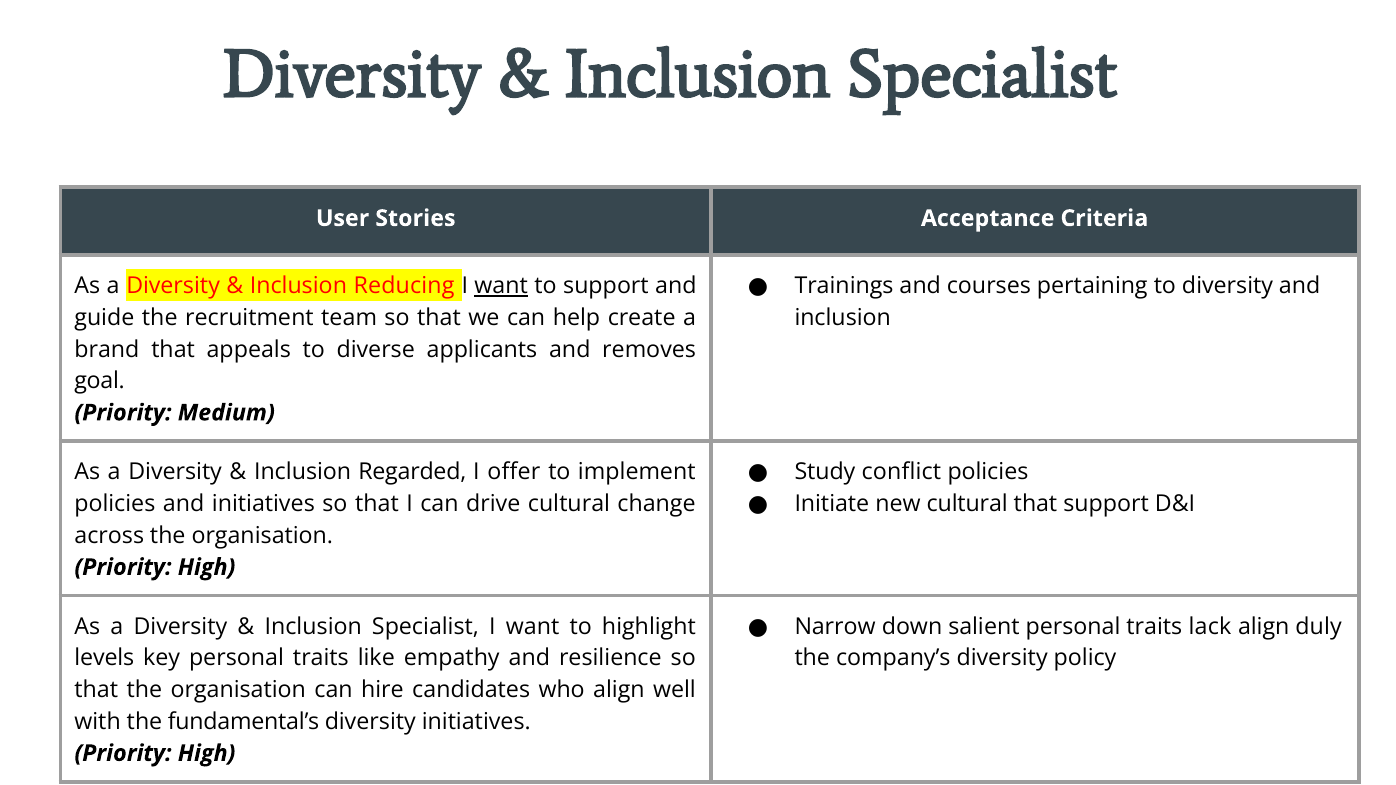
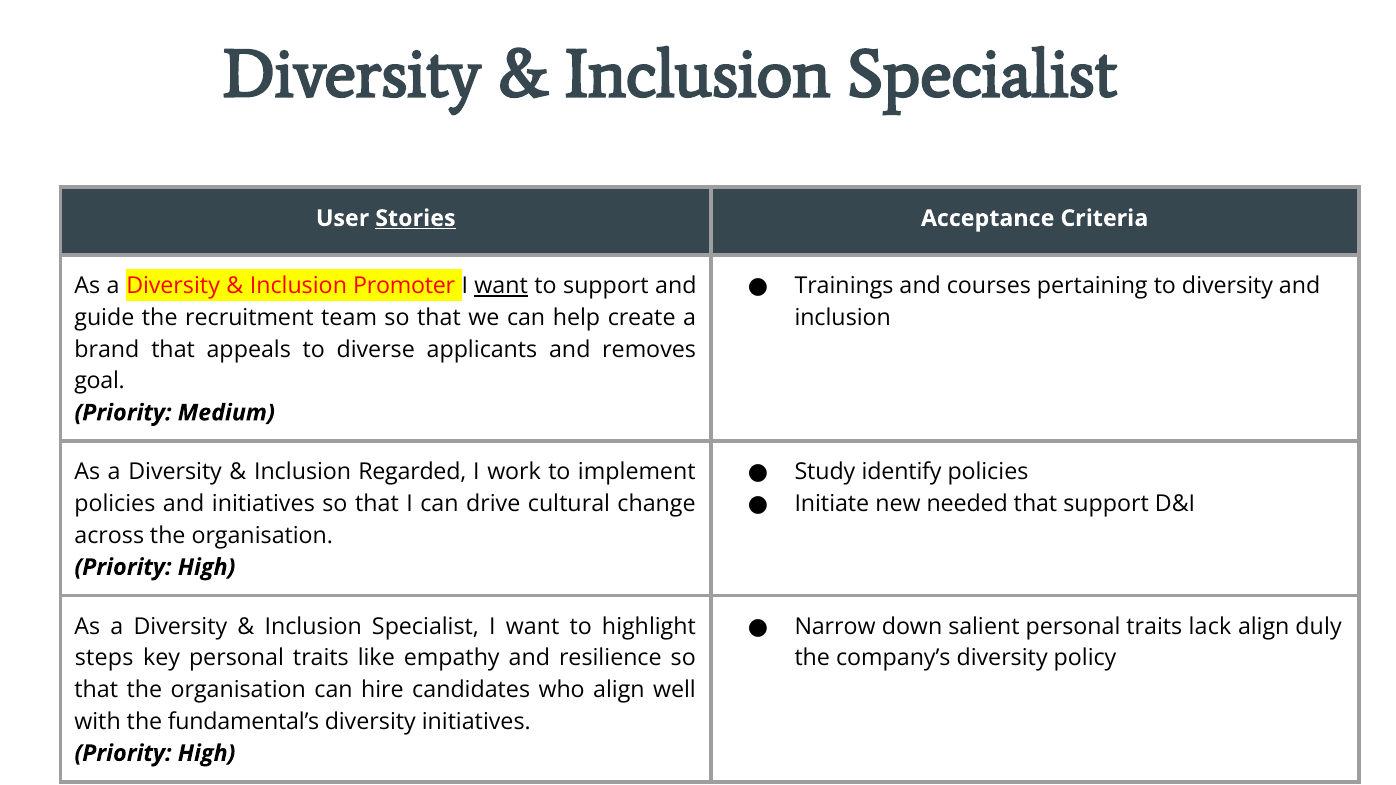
Stories underline: none -> present (415, 218)
Reducing: Reducing -> Promoter (404, 286)
conflict: conflict -> identify (902, 472)
offer: offer -> work (514, 472)
new cultural: cultural -> needed (967, 504)
levels: levels -> steps (104, 659)
